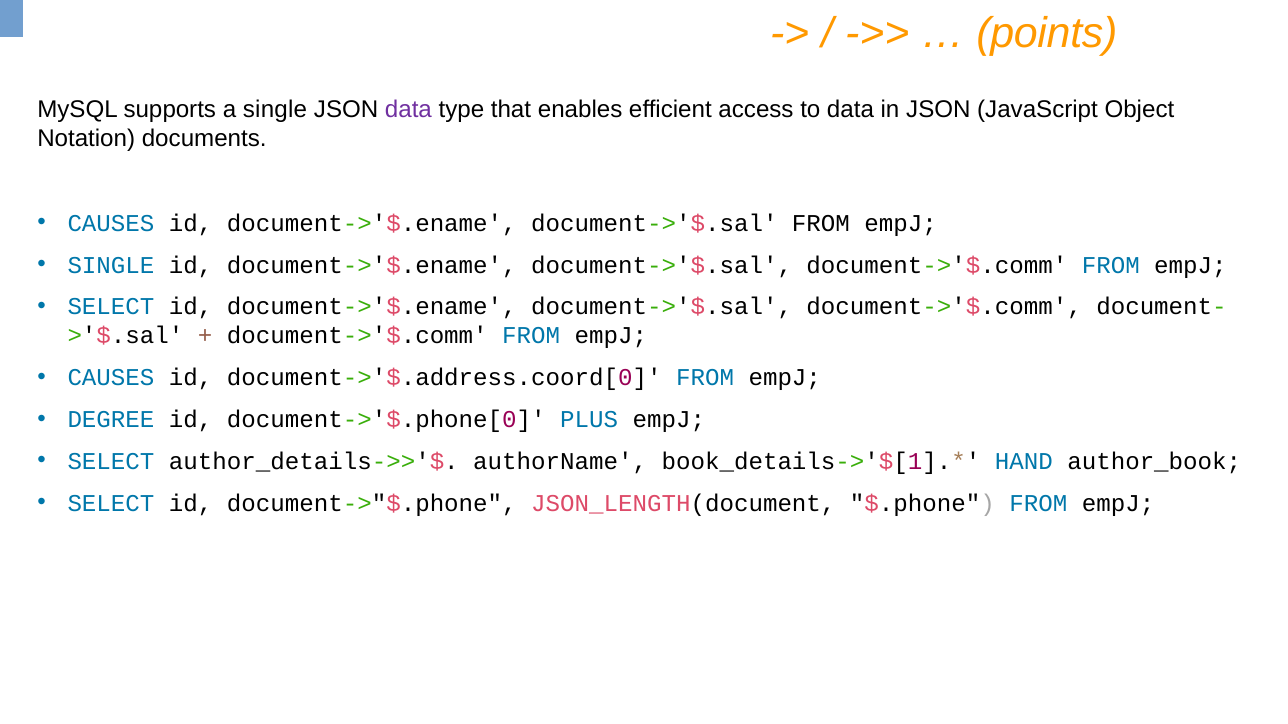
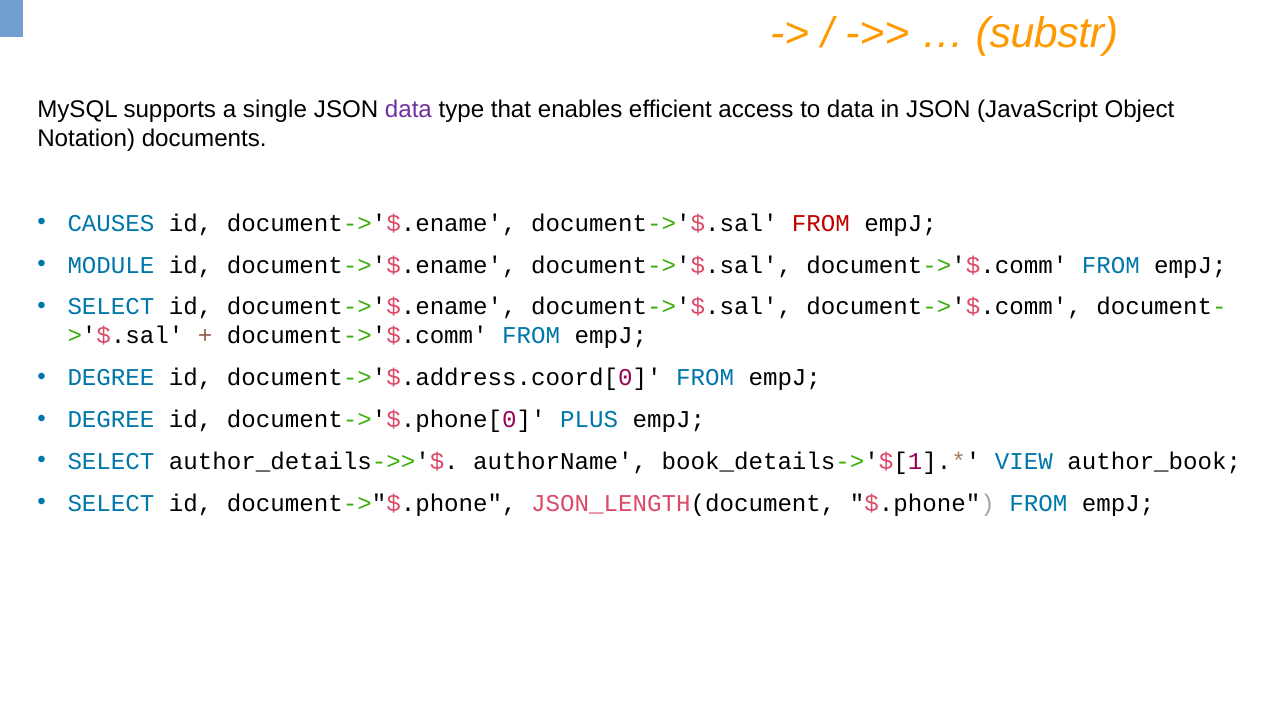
points: points -> substr (1047, 34)
FROM colour: black -> red (821, 223)
SINGLE: SINGLE -> MODULE (111, 265)
CAUSES: CAUSES -> DEGREE (111, 378)
HAND: HAND -> VIEW (1024, 462)
